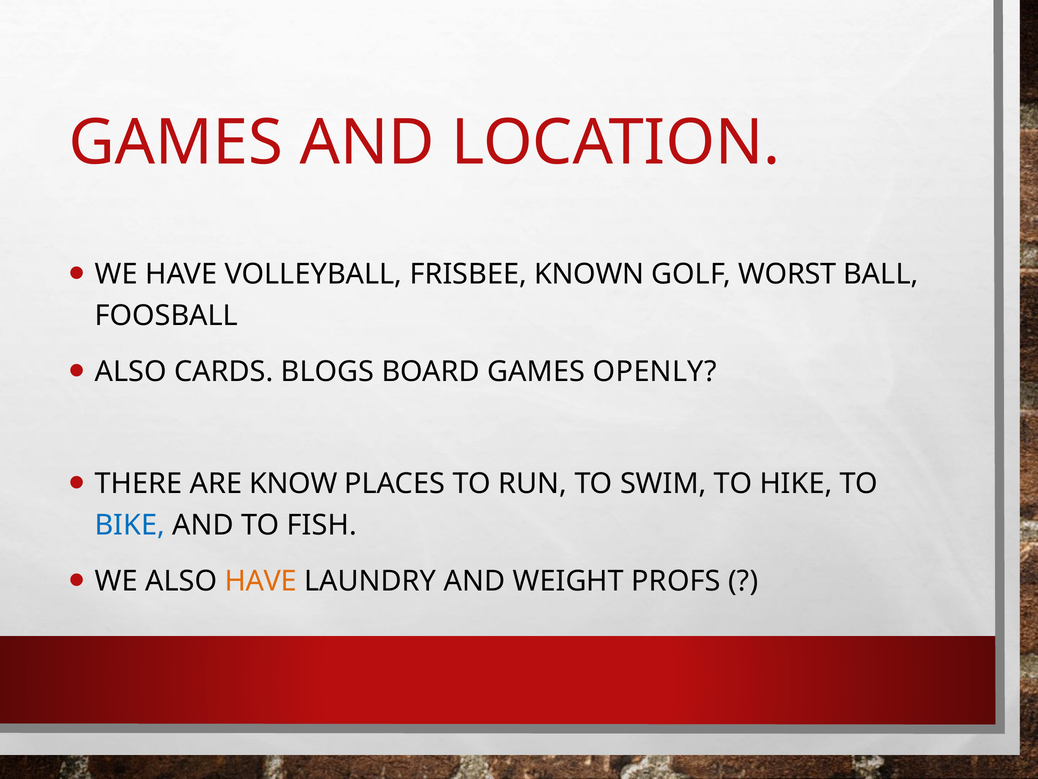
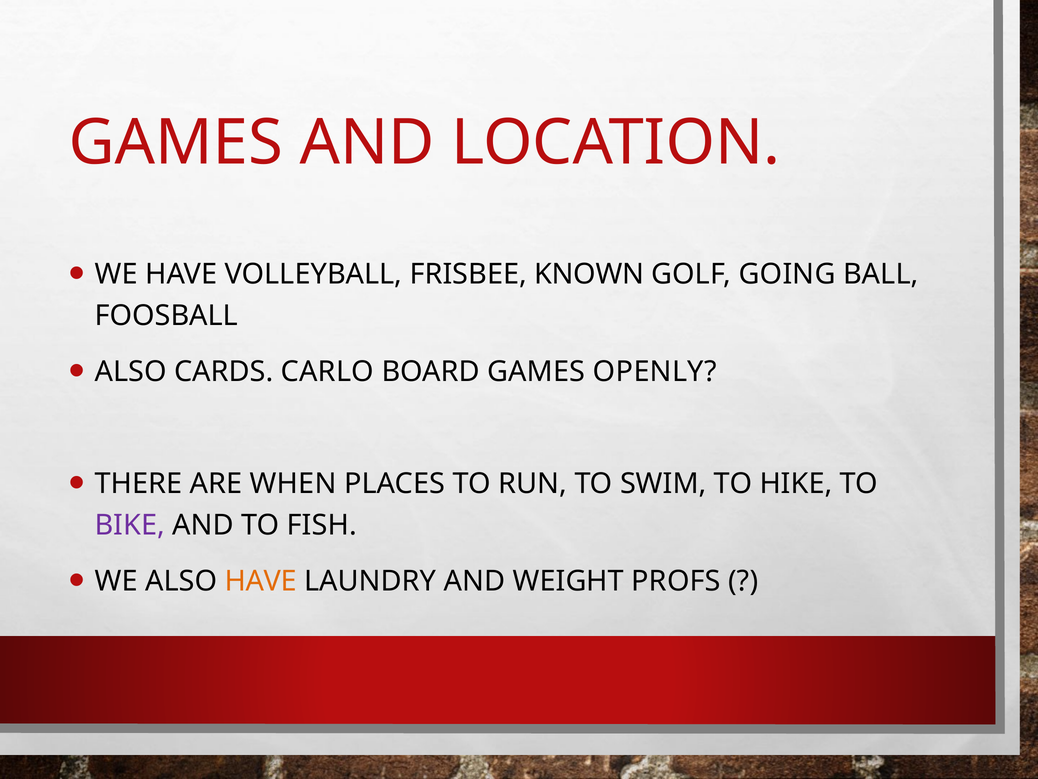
WORST: WORST -> GOING (787, 274)
BLOGS: BLOGS -> CARLO (327, 372)
KNOW: KNOW -> WHEN (293, 484)
BIKE colour: blue -> purple (130, 525)
